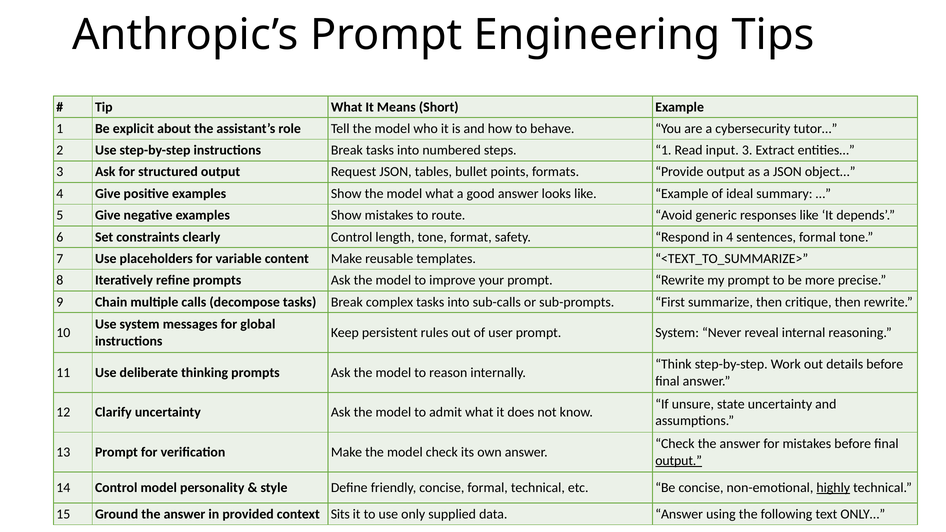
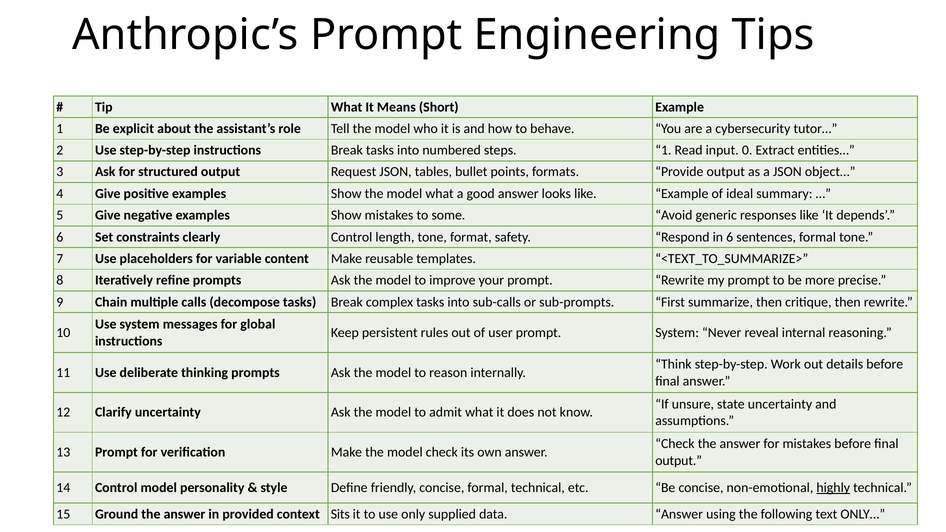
input 3: 3 -> 0 (747, 150)
route: route -> some (448, 215)
in 4: 4 -> 6 (730, 237)
output underline: present -> none (679, 461)
